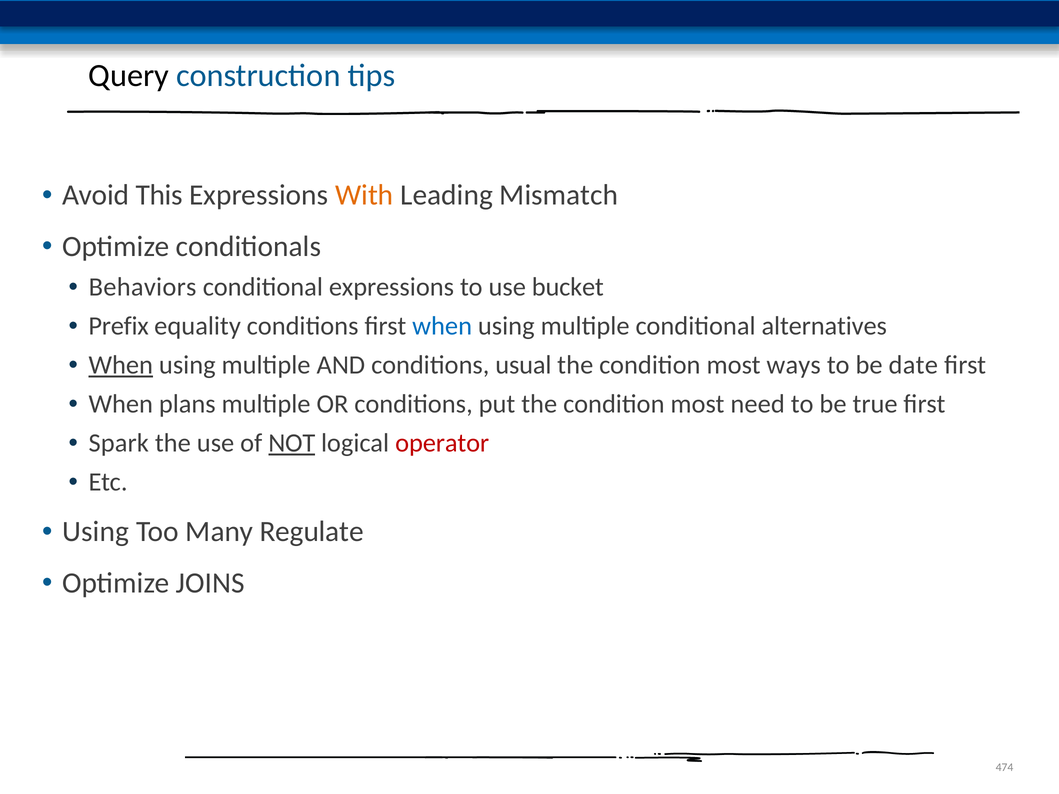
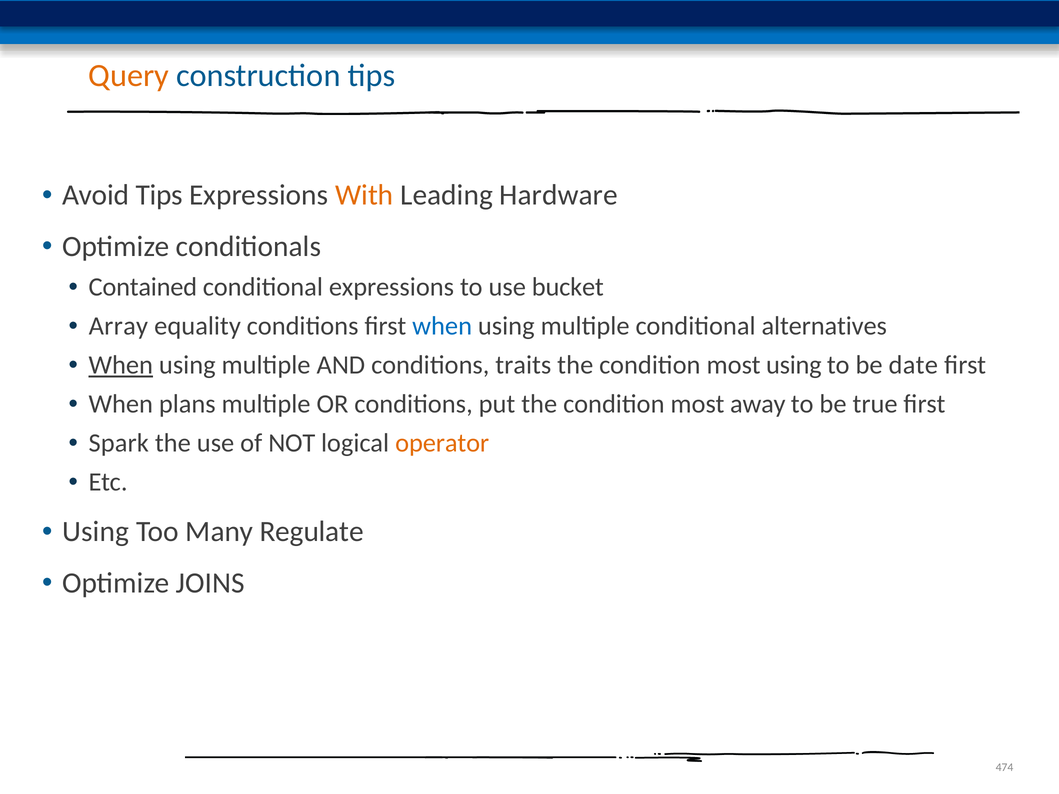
Query colour: black -> orange (129, 76)
Avoid This: This -> Tips (159, 195)
Mismatch: Mismatch -> Hardware (559, 195)
Behaviors: Behaviors -> Contained (143, 287)
Prefix: Prefix -> Array (118, 326)
usual: usual -> traits (523, 365)
most ways: ways -> using (794, 365)
need: need -> away (758, 404)
NOT underline: present -> none (292, 443)
operator colour: red -> orange (442, 443)
